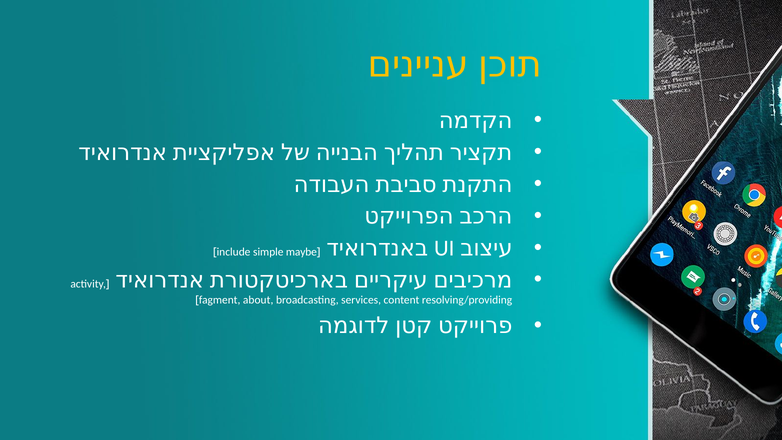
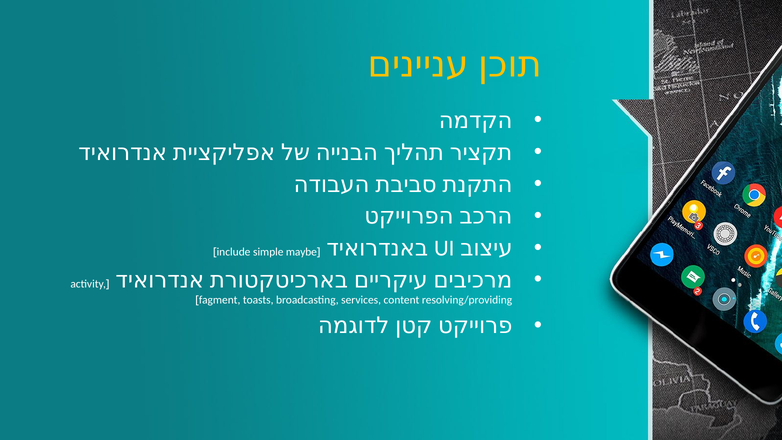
about: about -> toasts (258, 300)
